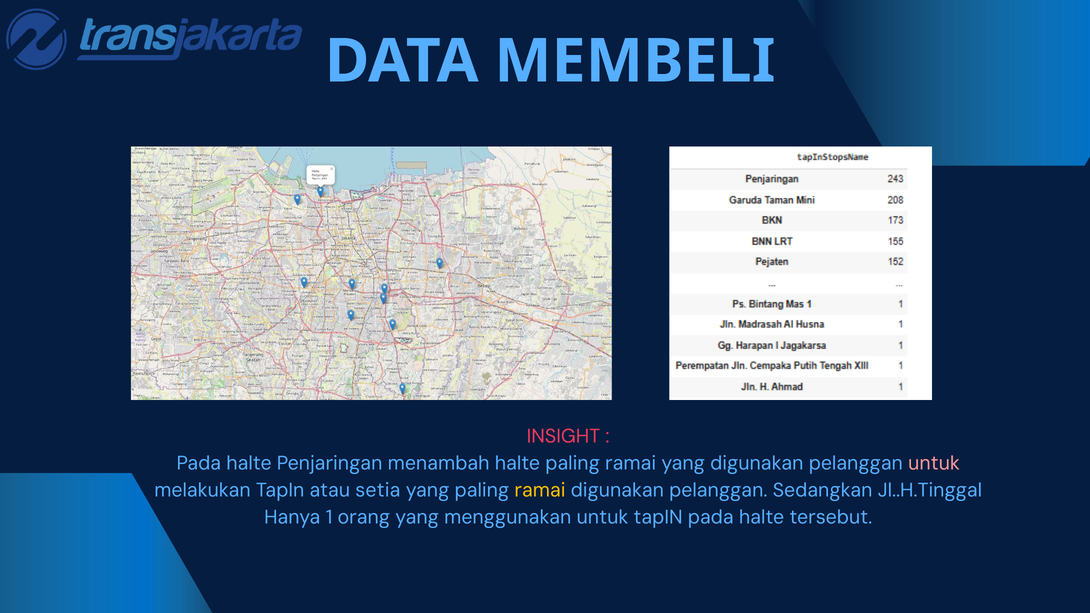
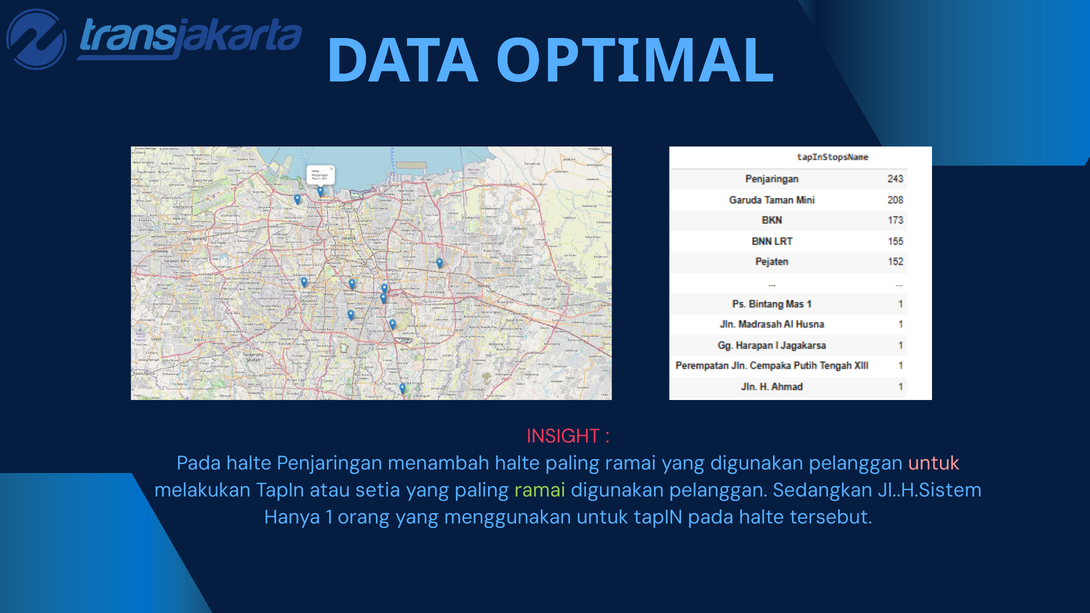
MEMBELI: MEMBELI -> OPTIMAL (635, 61)
ramai colour: yellow -> light green (540, 490)
Jl..H.Tinggal: Jl..H.Tinggal -> Jl..H.Sistem (930, 490)
